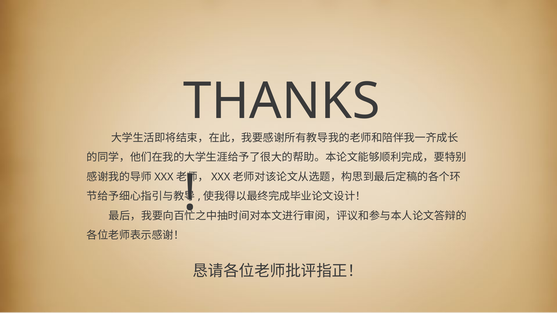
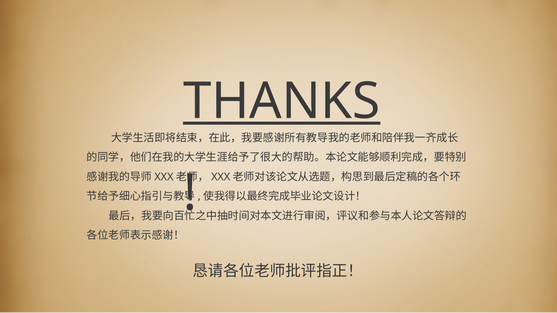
THANKS underline: none -> present (282, 101)
